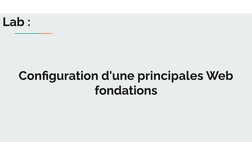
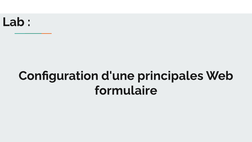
fondations: fondations -> formulaire (126, 90)
